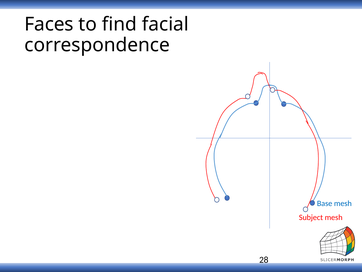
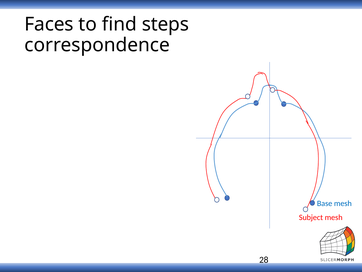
facial: facial -> steps (165, 24)
